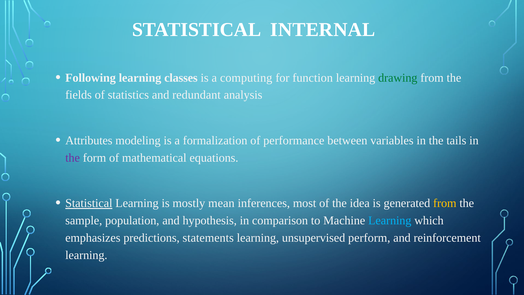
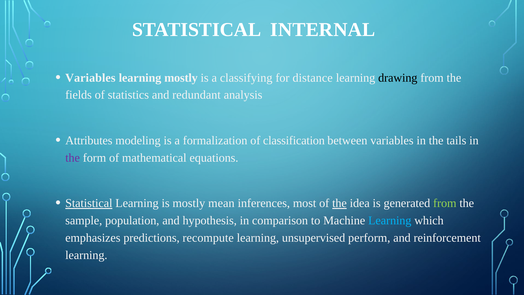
Following: Following -> Variables (90, 78)
learning classes: classes -> mostly (181, 78)
computing: computing -> classifying (246, 78)
function: function -> distance (313, 78)
drawing colour: green -> black (398, 78)
performance: performance -> classification (294, 140)
the underline: none -> present (339, 203)
from colour: yellow -> light green (445, 203)
statements: statements -> recompute (208, 238)
